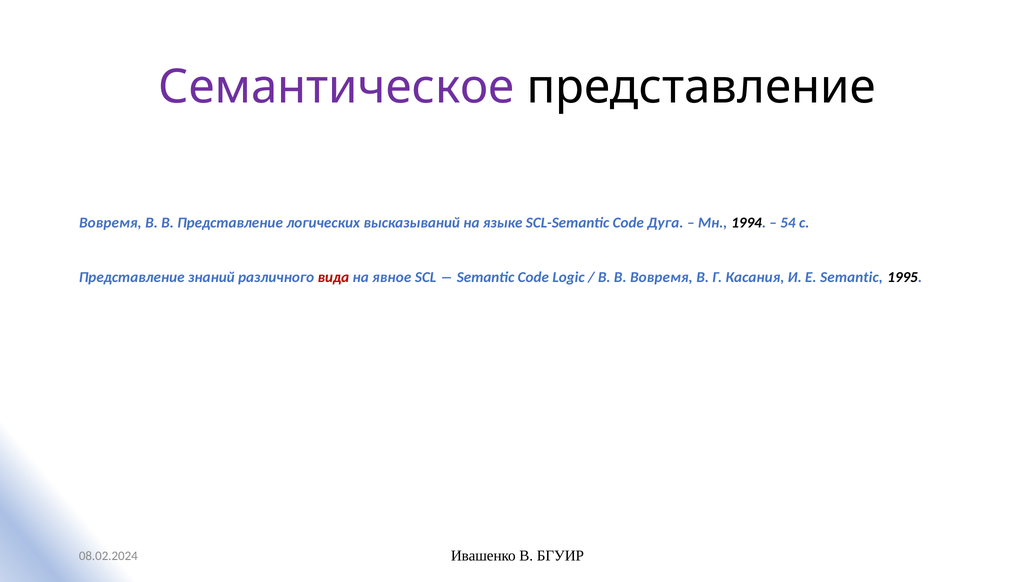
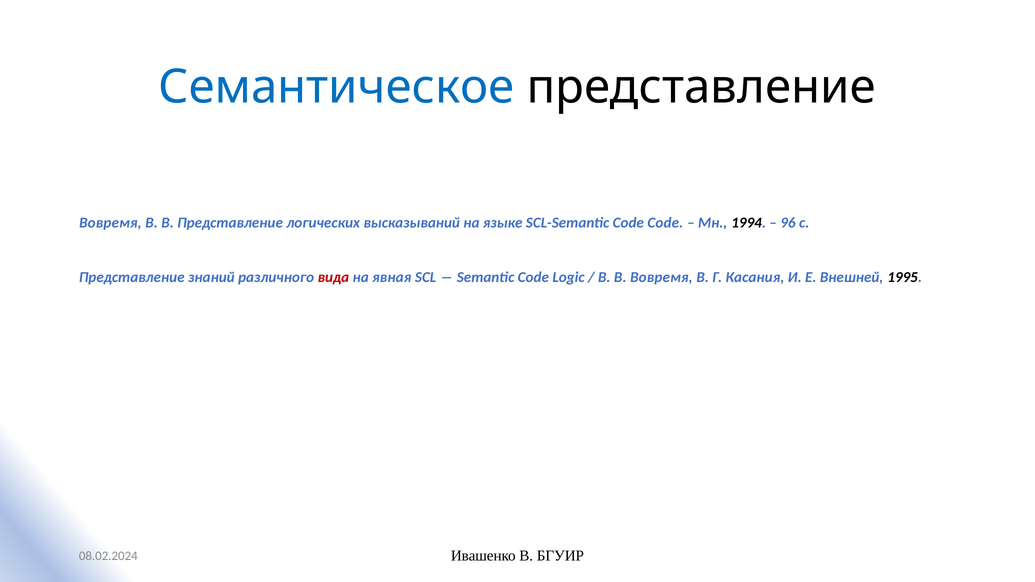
Семантическое colour: purple -> blue (336, 87)
Code Дуга: Дуга -> Code (665, 223)
54: 54 -> 96 (788, 223)
явное: явное -> явная (392, 277)
Е Semantic: Semantic -> Внешней (852, 277)
